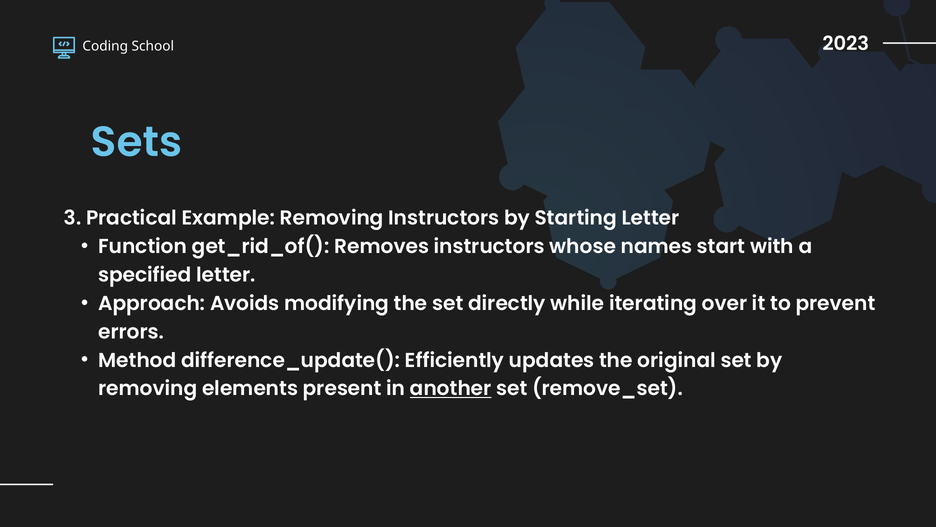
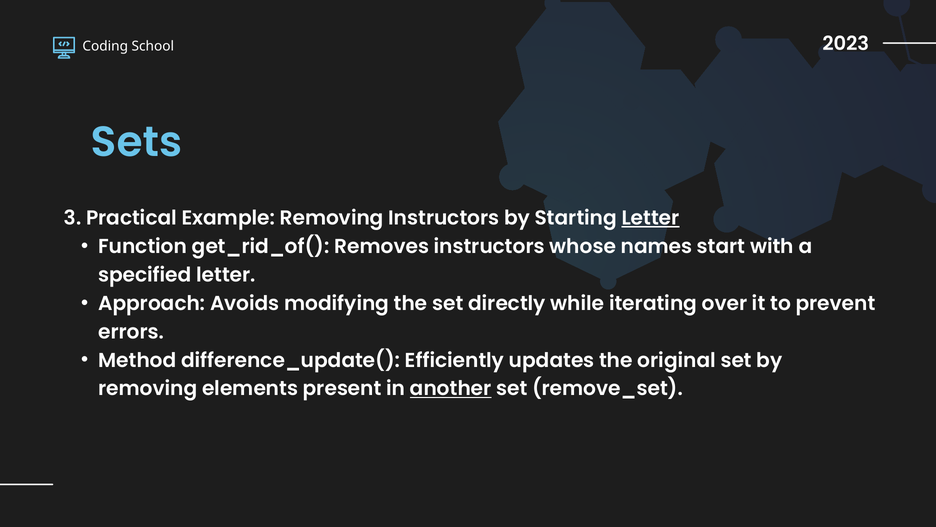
Letter underline: none -> present (651, 218)
